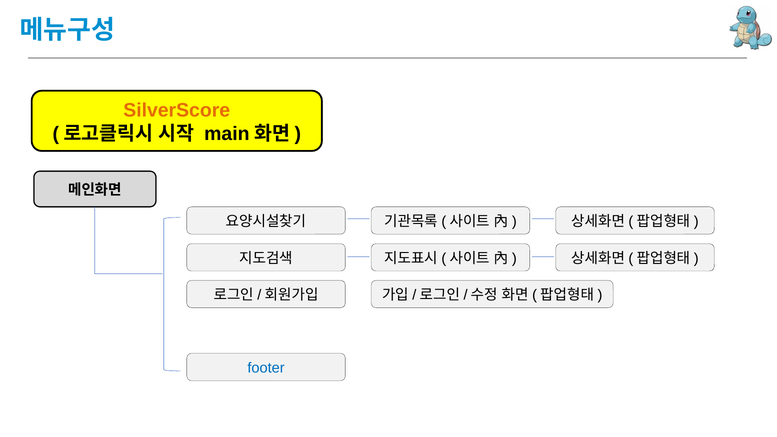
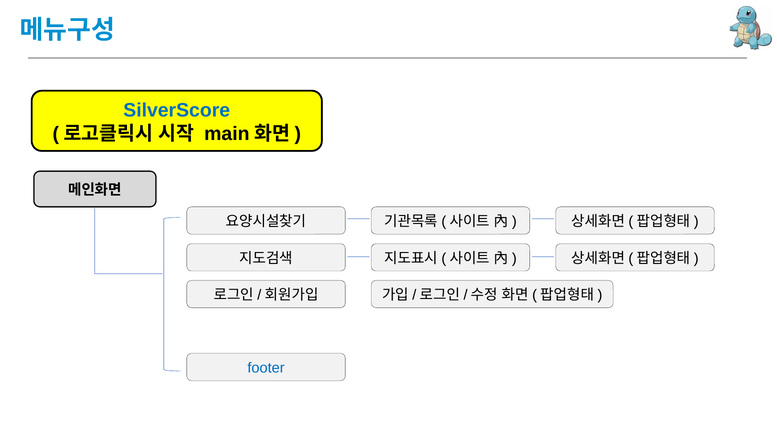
SilverScore colour: orange -> blue (177, 111)
